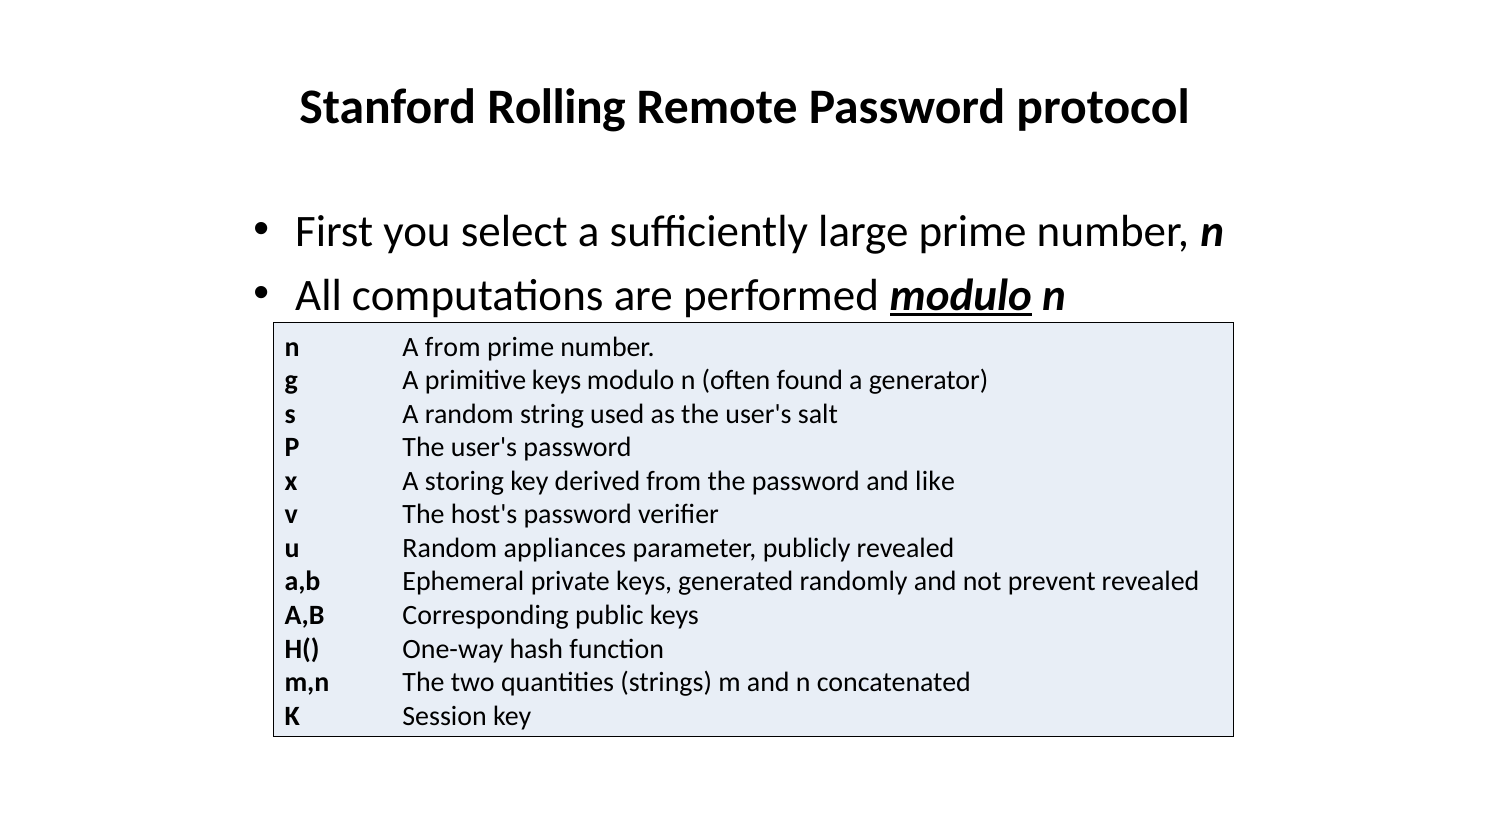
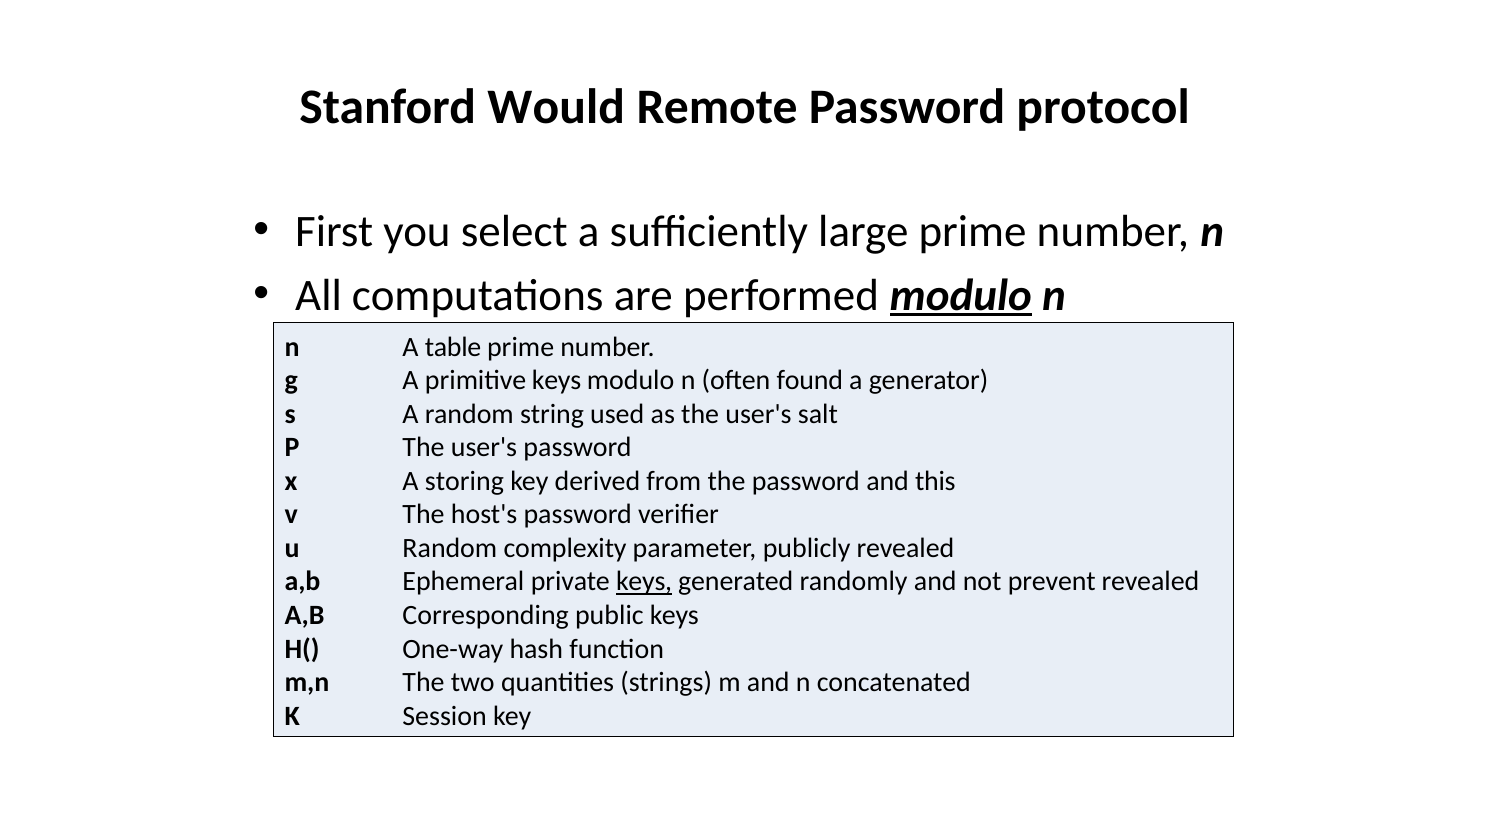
Rolling: Rolling -> Would (556, 107)
A from: from -> table (453, 347)
like: like -> this (935, 481)
appliances: appliances -> complexity (565, 548)
keys underline: none -> present (644, 582)
